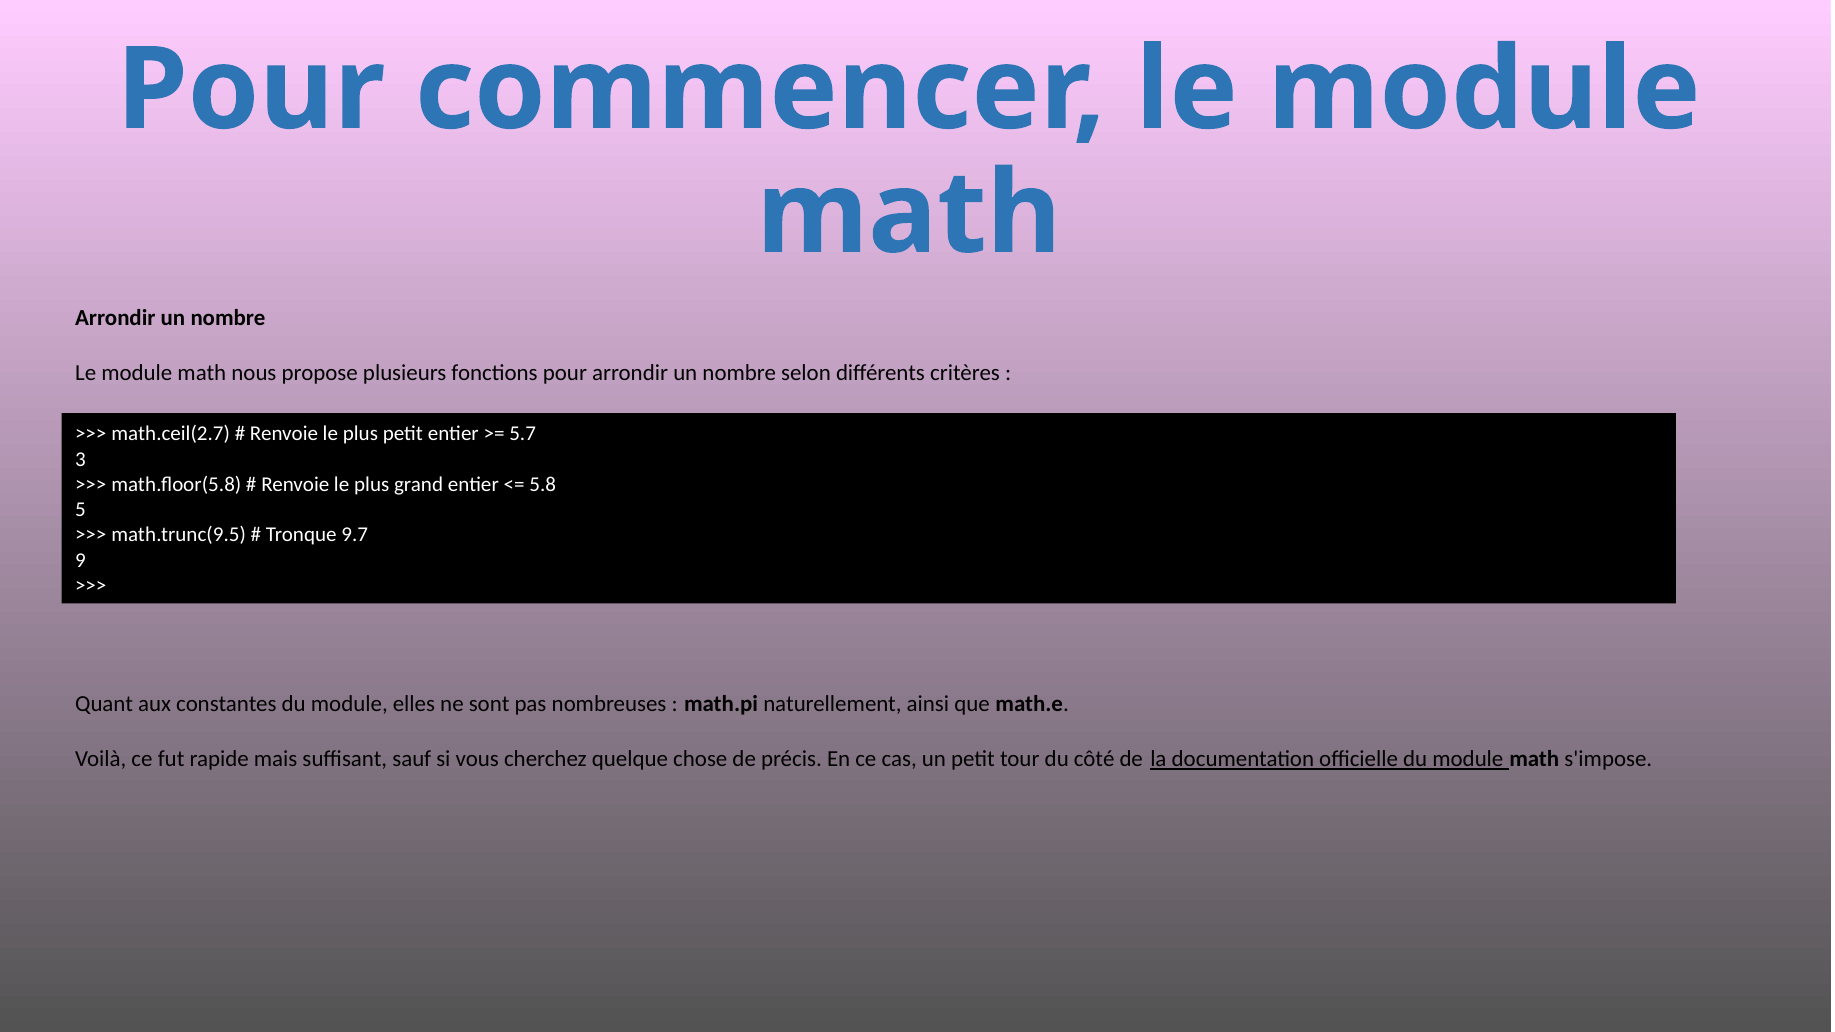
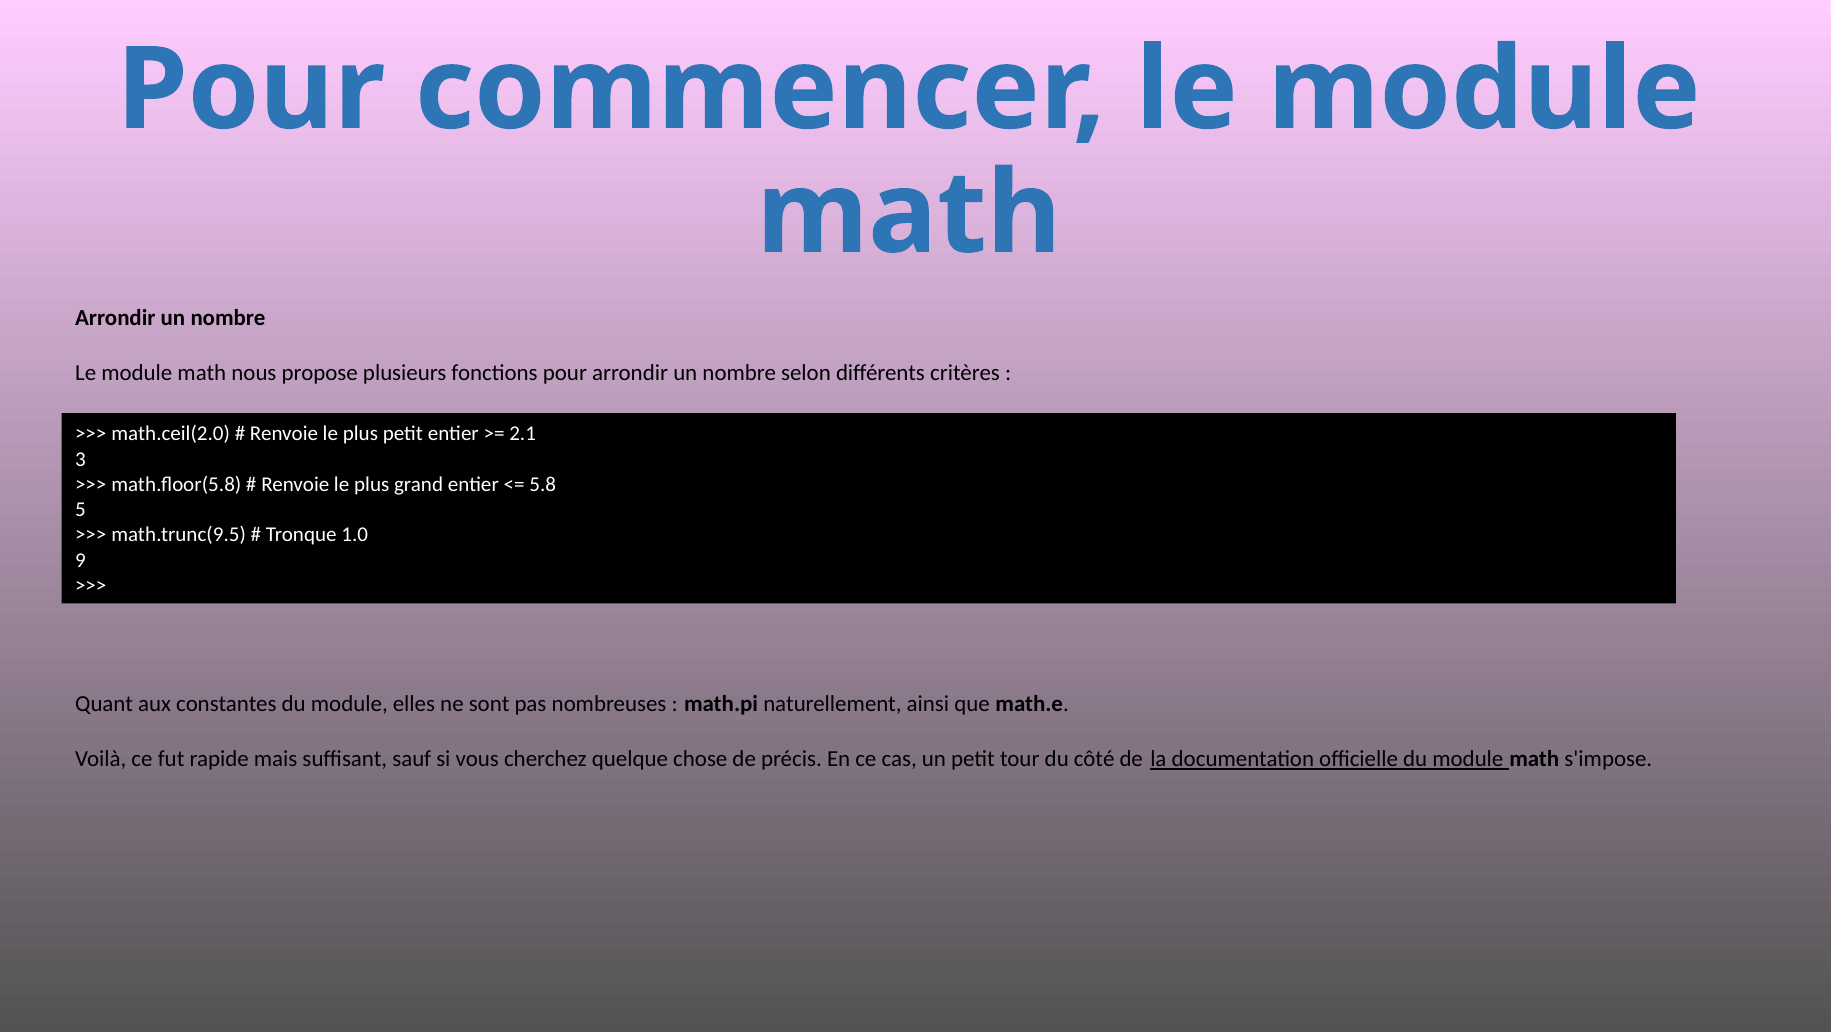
math.ceil(2.7: math.ceil(2.7 -> math.ceil(2.0 (171, 434)
5.7: 5.7 -> 2.1 (523, 434)
9.7: 9.7 -> 1.0 (355, 535)
